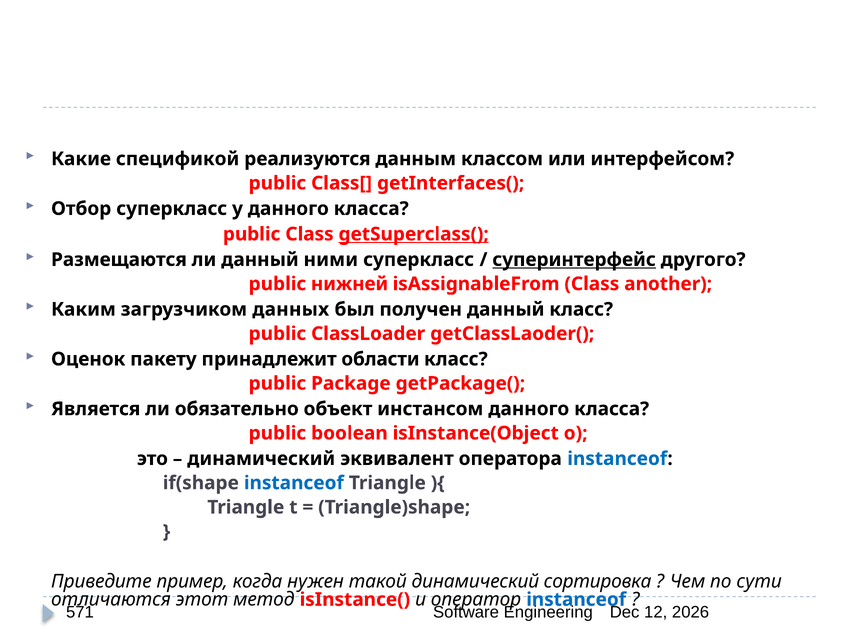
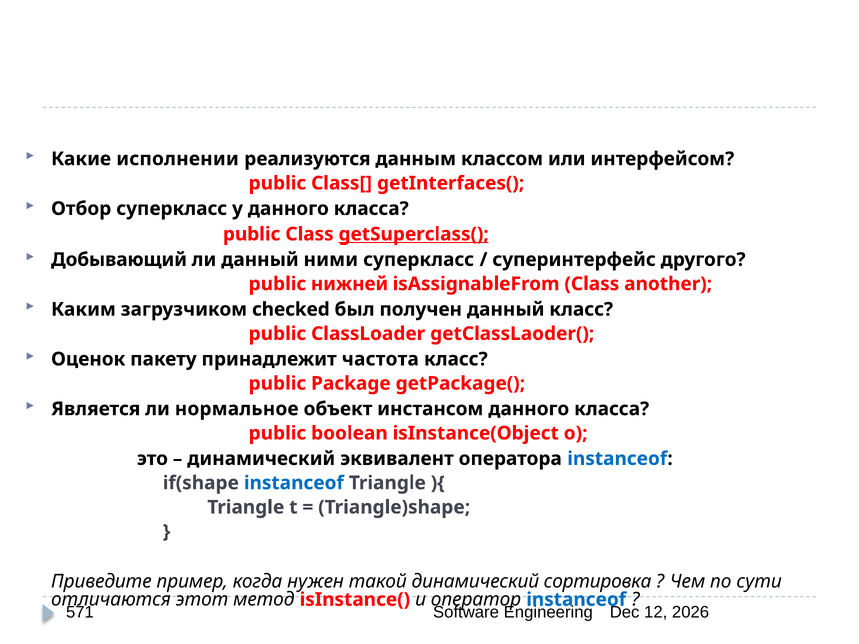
спецификой: спецификой -> исполнении (178, 159)
Размещаются: Размещаются -> Добывающий (119, 260)
суперинтерфейс underline: present -> none (574, 260)
данных: данных -> checked (291, 310)
области: области -> частота (380, 359)
обязательно: обязательно -> нормальное (237, 409)
